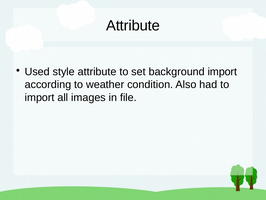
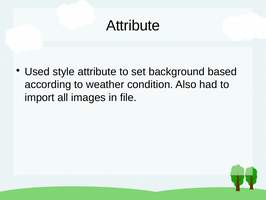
background import: import -> based (222, 71)
